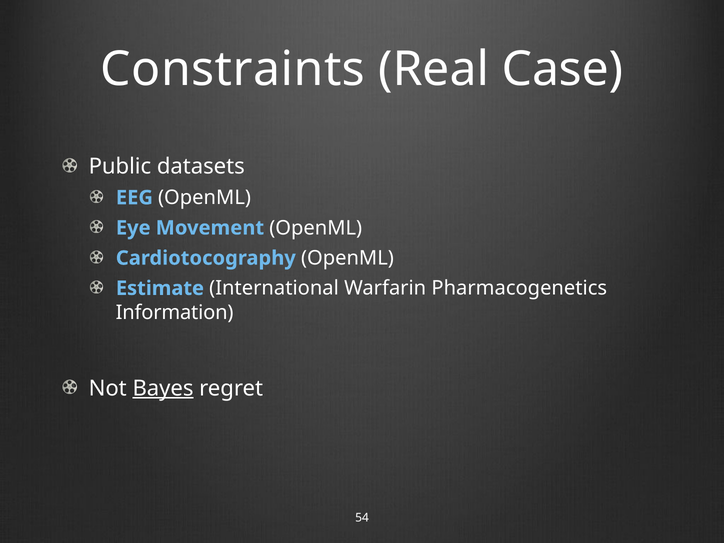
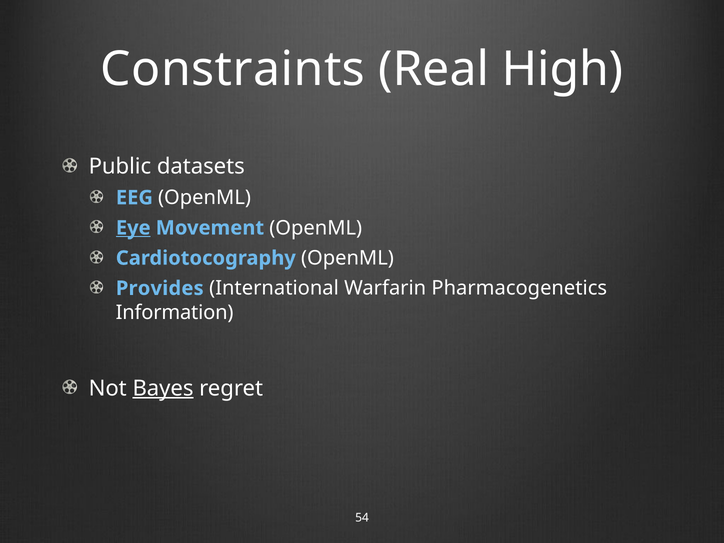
Case: Case -> High (562, 70)
Eye underline: none -> present (133, 228)
Estimate: Estimate -> Provides (160, 288)
